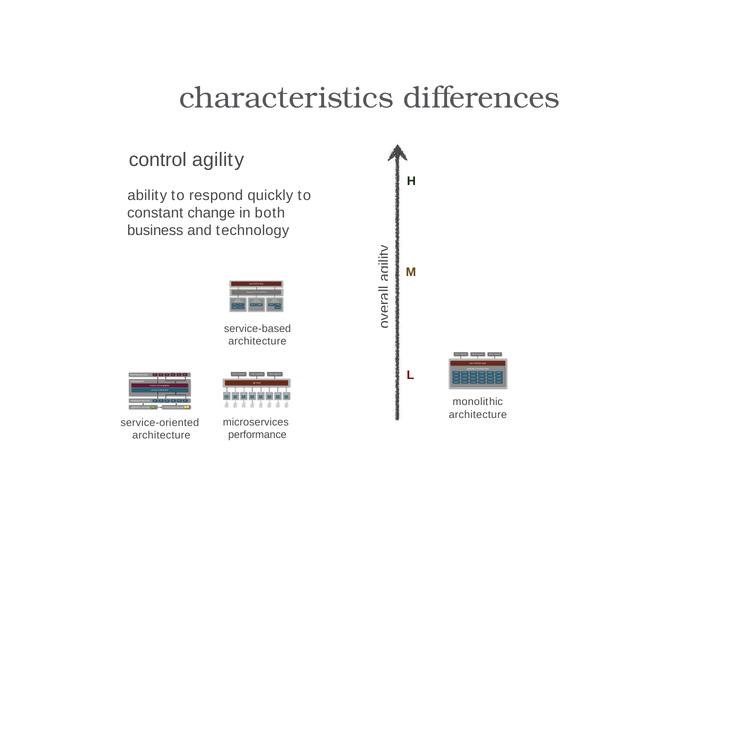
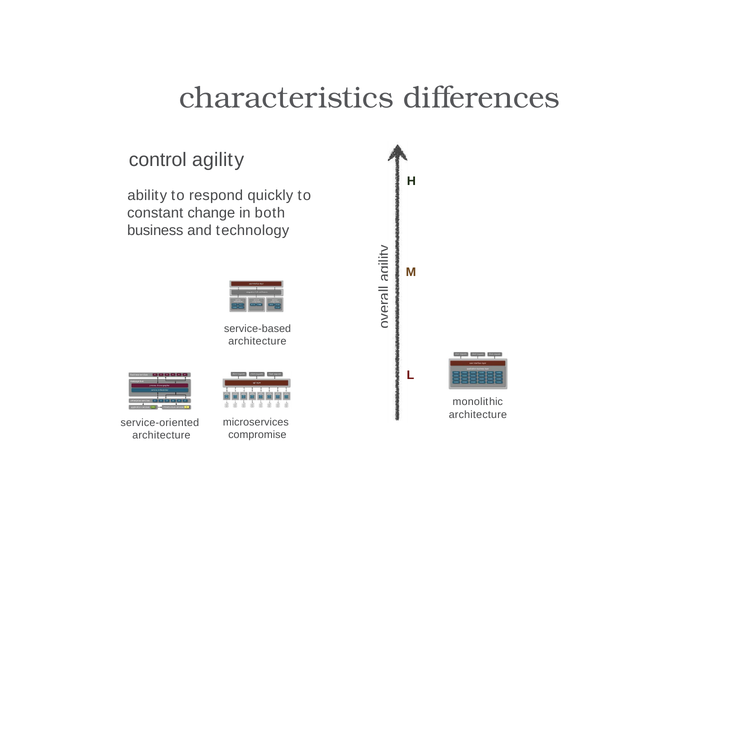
performance: performance -> compromise (257, 435)
